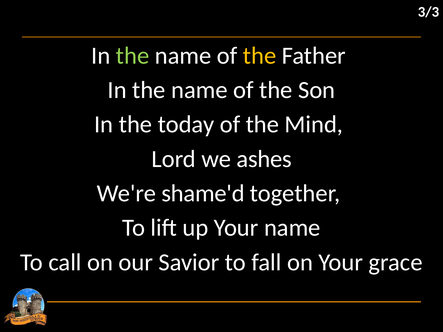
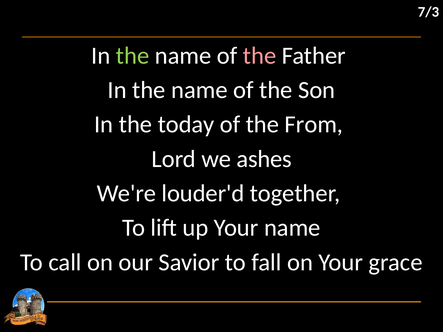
3/3: 3/3 -> 7/3 (428, 12)
the colour: yellow -> pink (260, 56)
Mind: Mind -> From (314, 125)
shame'd: shame'd -> louder'd (203, 194)
